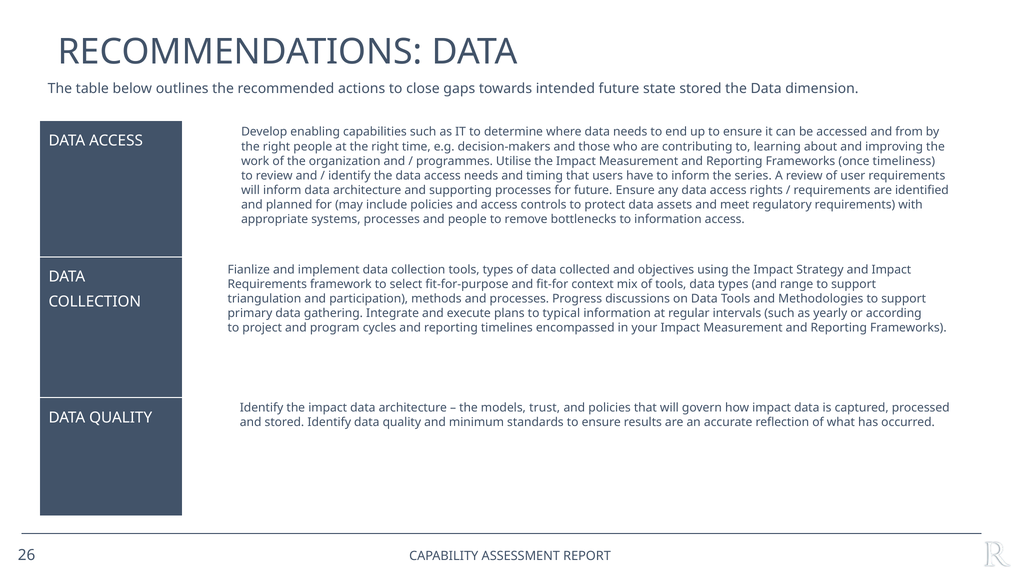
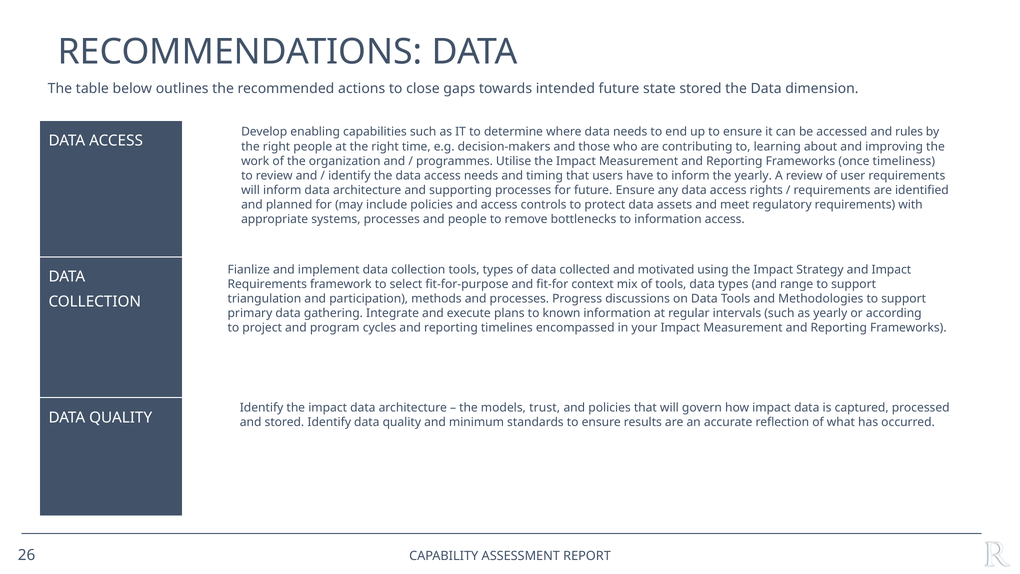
from: from -> rules (909, 132)
the series: series -> yearly (753, 176)
objectives: objectives -> motivated (666, 270)
typical: typical -> known (561, 313)
